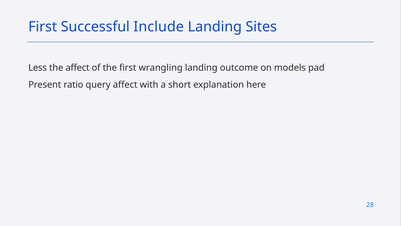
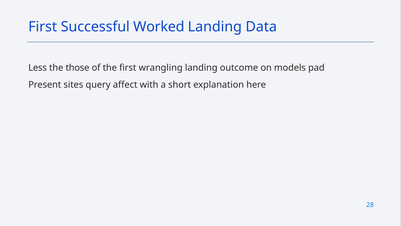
Include: Include -> Worked (159, 27)
Sites: Sites -> Data (261, 27)
the affect: affect -> those (78, 68)
ratio: ratio -> sites (73, 85)
